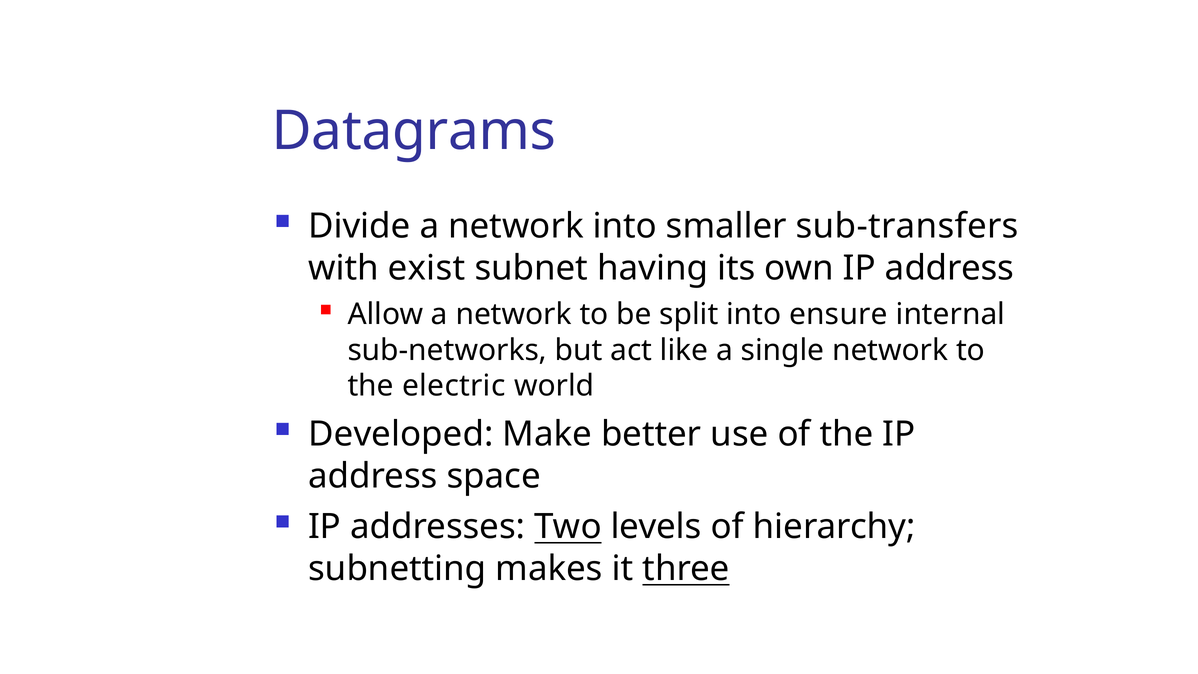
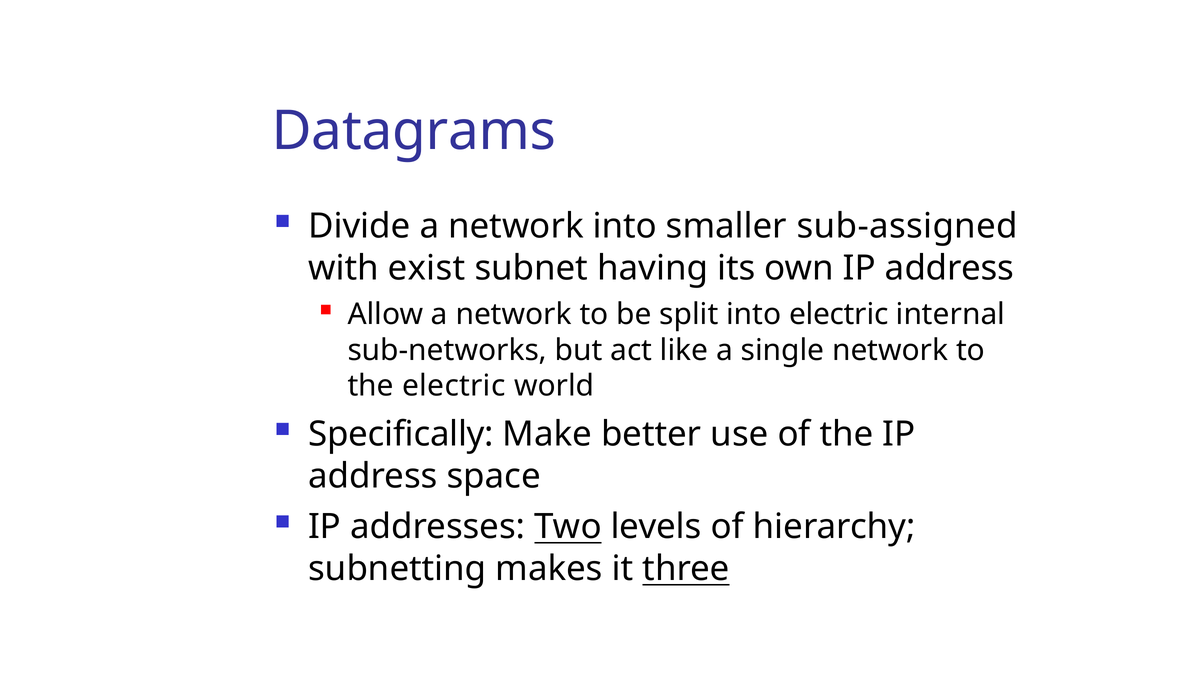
sub-transfers: sub-transfers -> sub-assigned (907, 226)
into ensure: ensure -> electric (839, 314)
Developed: Developed -> Specifically (401, 434)
